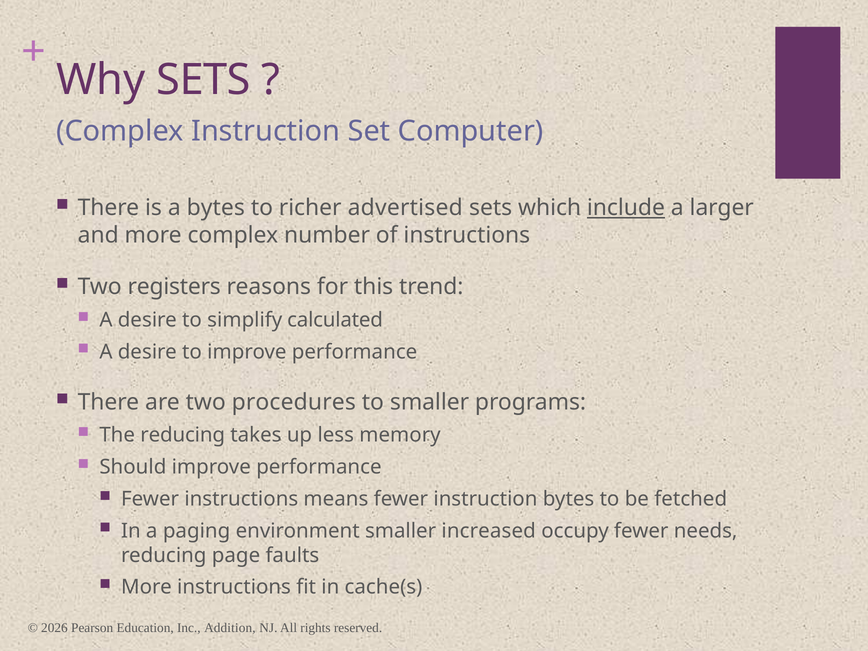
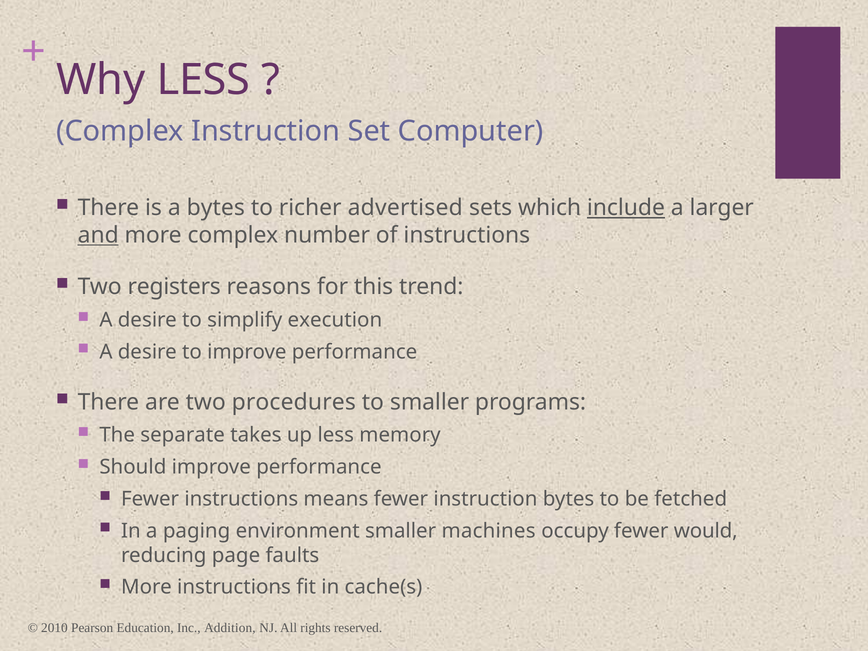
Why SETS: SETS -> LESS (203, 80)
and underline: none -> present (98, 235)
calculated: calculated -> execution (335, 320)
The reducing: reducing -> separate (183, 435)
increased: increased -> machines (489, 531)
needs: needs -> would (706, 531)
2026: 2026 -> 2010 (54, 628)
